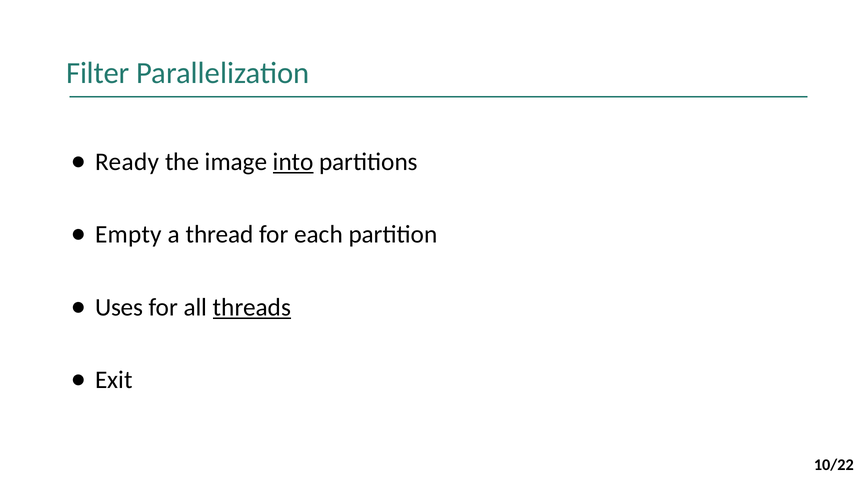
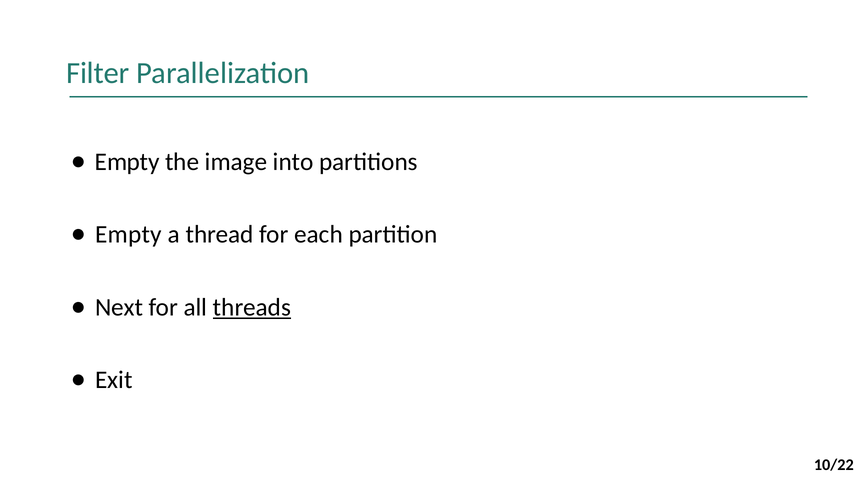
Ready: Ready -> Empty (127, 162)
into underline: present -> none (293, 162)
Uses: Uses -> Next (119, 307)
